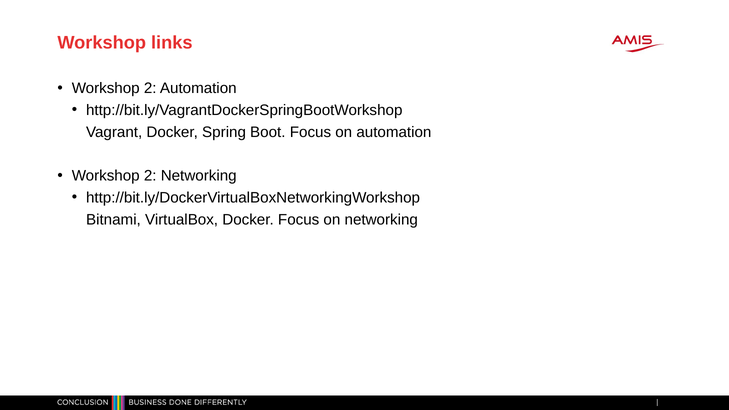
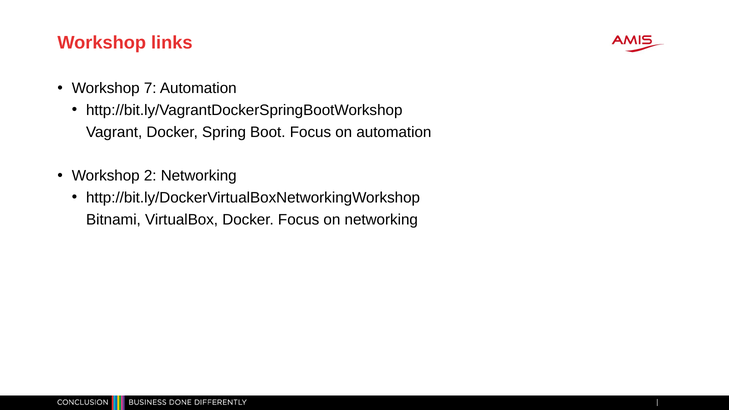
2: 2 -> 7 (150, 88)
